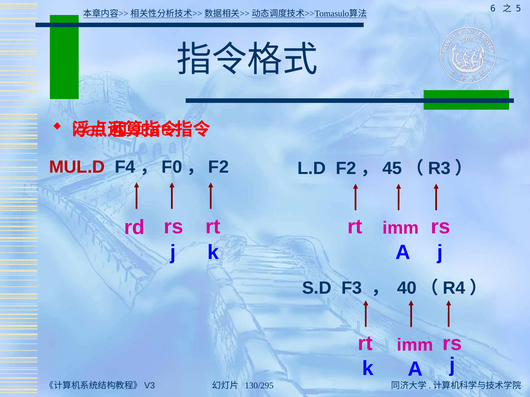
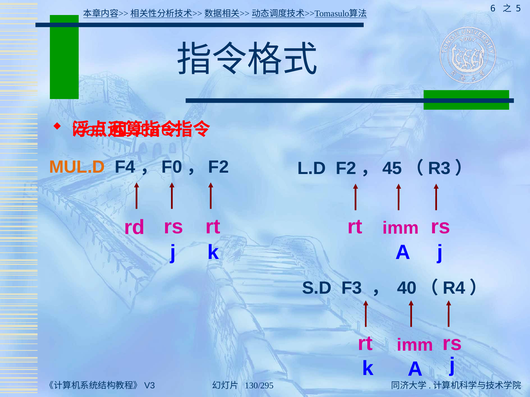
MUL.D colour: red -> orange (77, 167)
